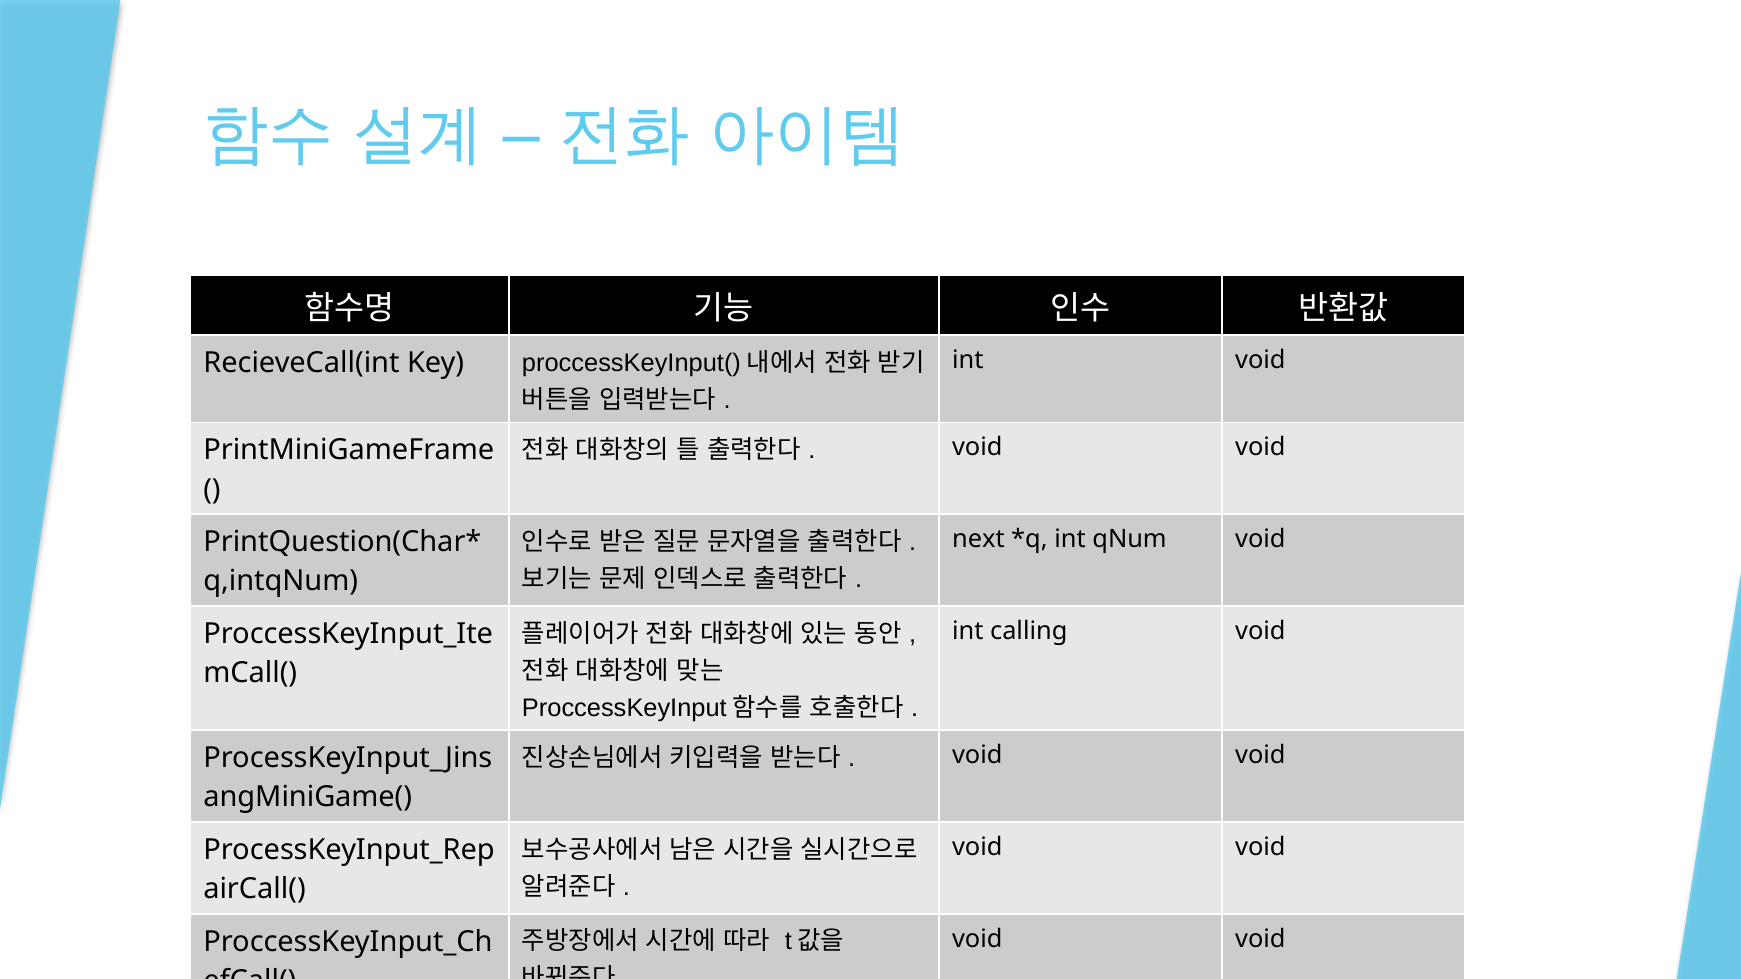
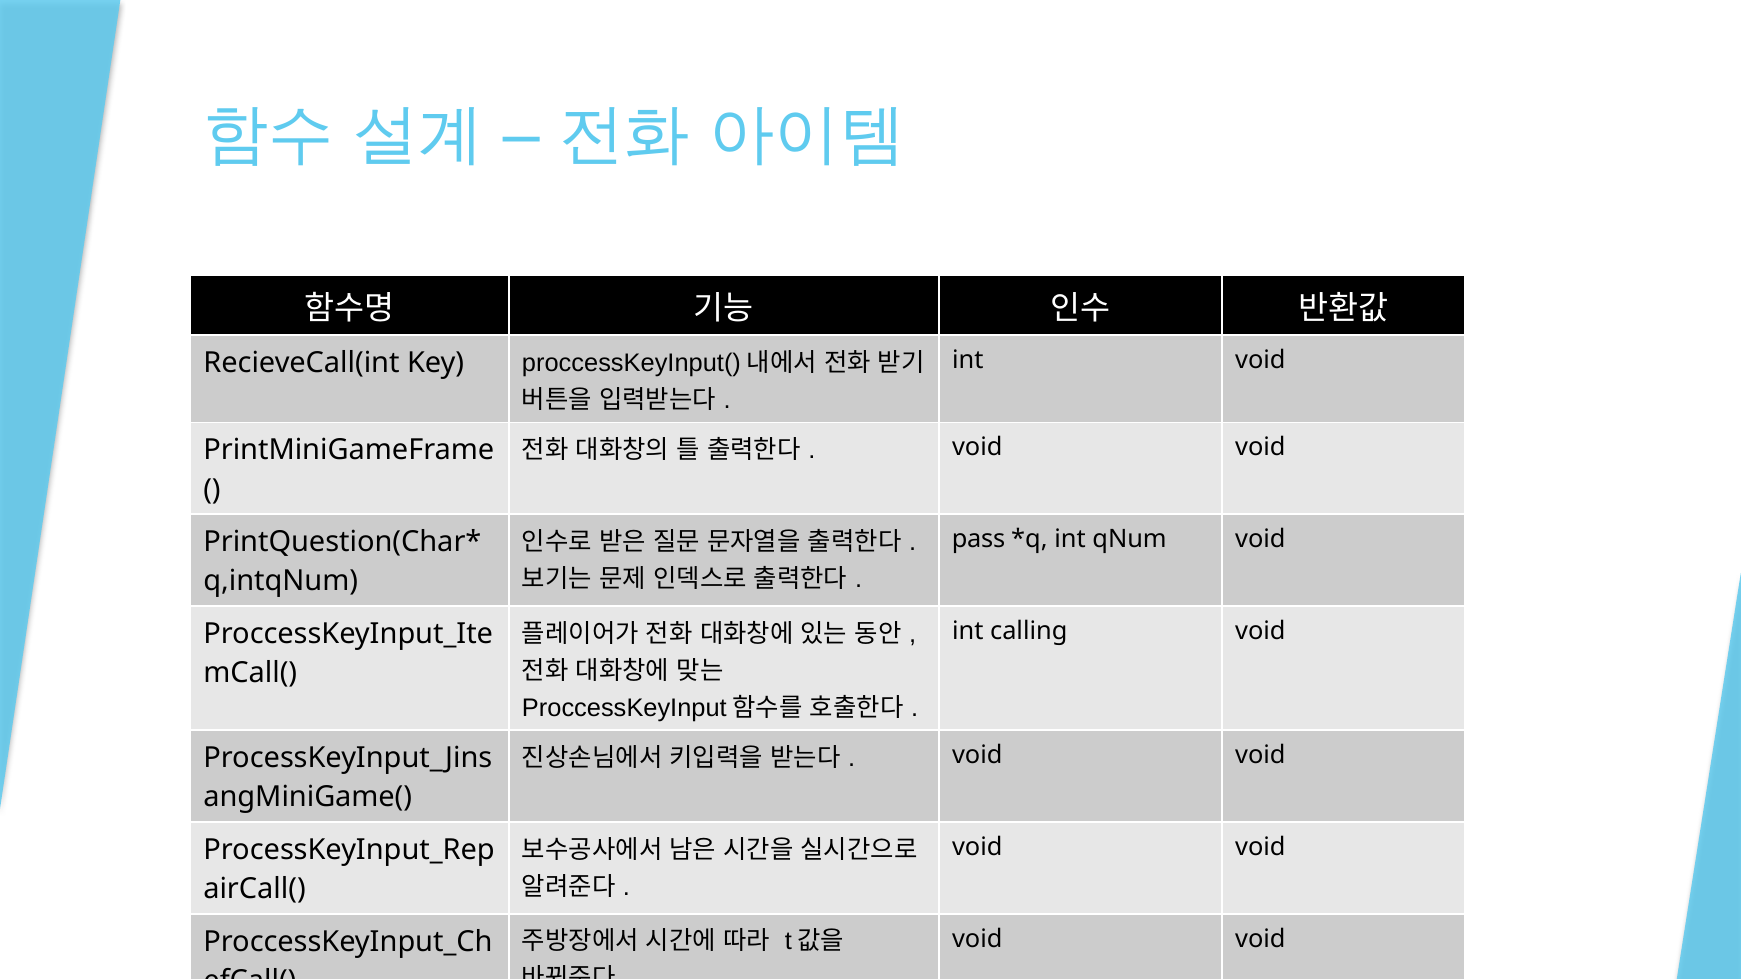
next: next -> pass (979, 540)
